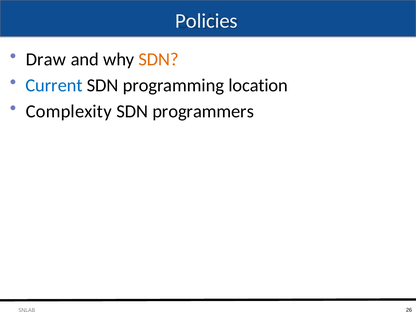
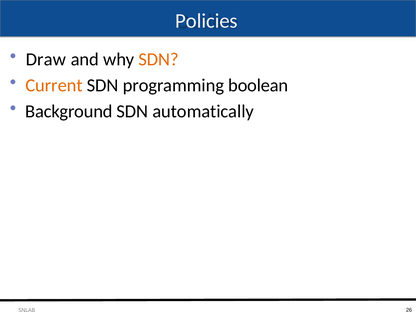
Current colour: blue -> orange (54, 85)
location: location -> boolean (258, 85)
Complexity: Complexity -> Background (69, 111)
programmers: programmers -> automatically (203, 111)
